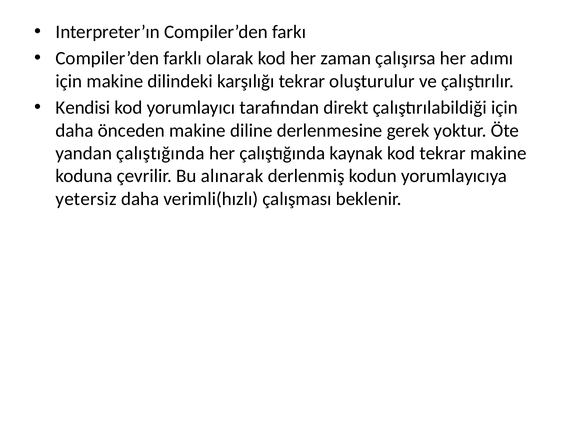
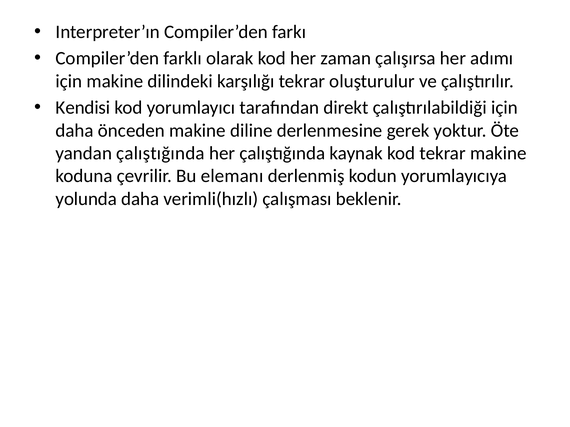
alınarak: alınarak -> elemanı (232, 176)
yetersiz: yetersiz -> yolunda (86, 199)
